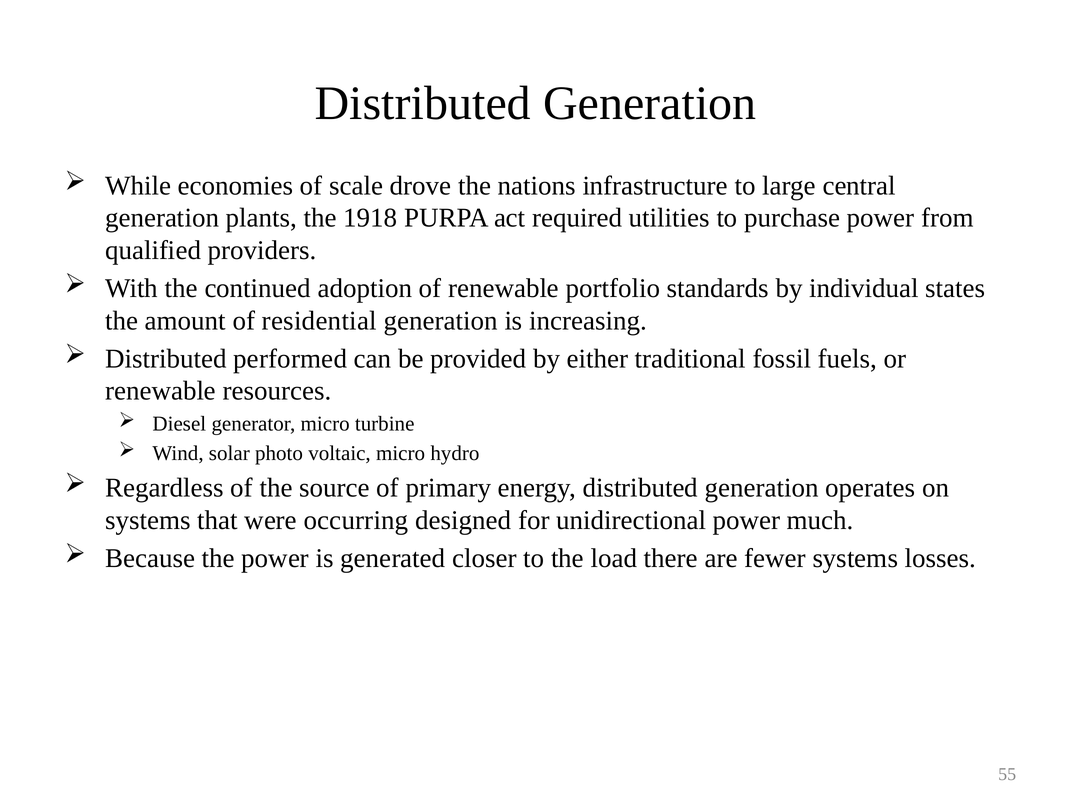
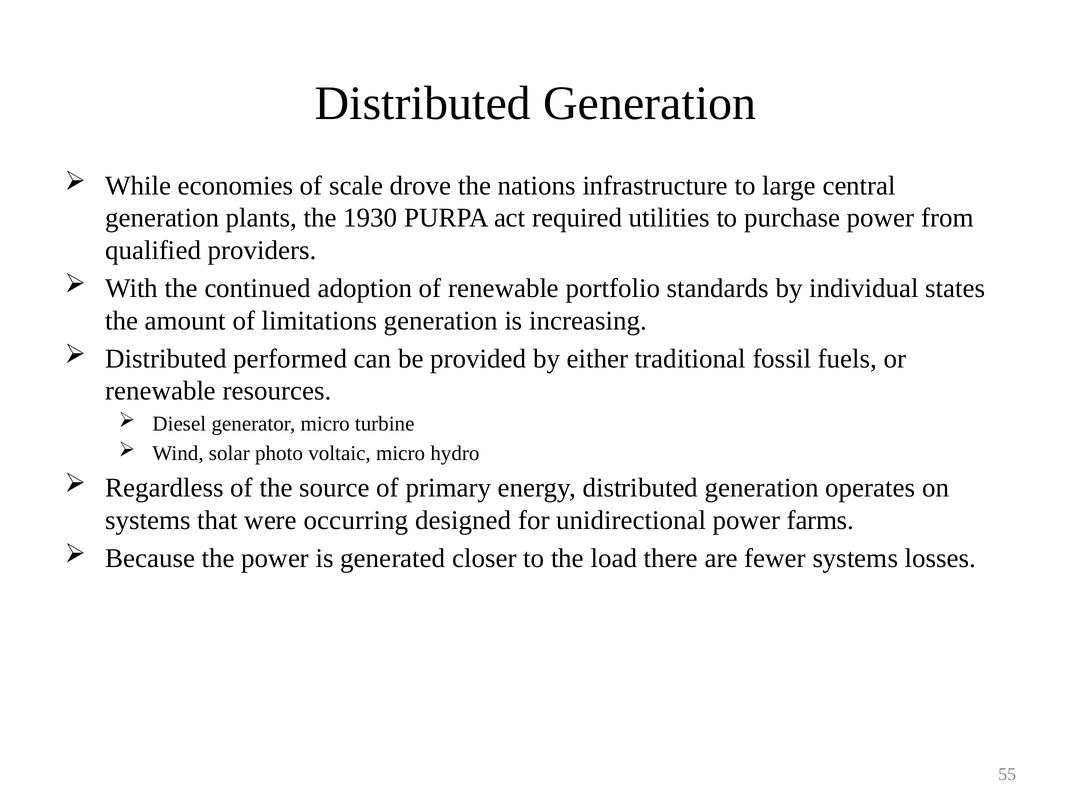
1918: 1918 -> 1930 (370, 218)
residential: residential -> limitations (319, 321)
much: much -> farms (820, 520)
